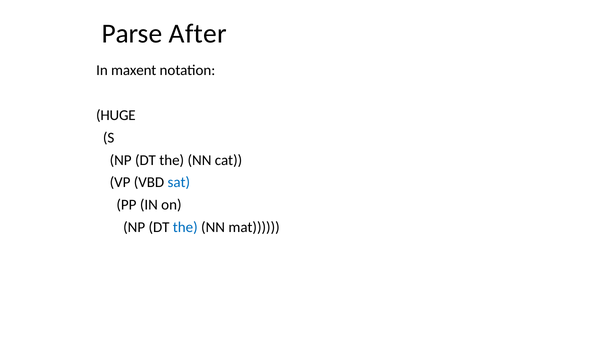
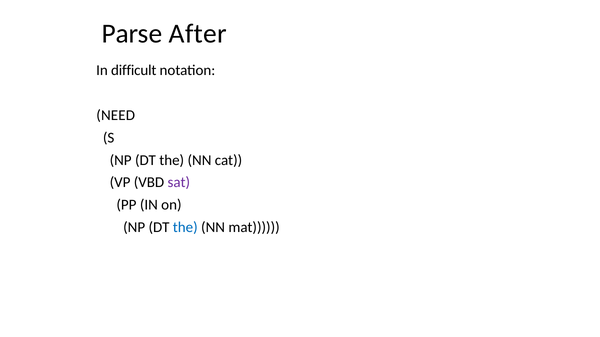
maxent: maxent -> difficult (134, 71)
HUGE: HUGE -> NEED (116, 115)
sat colour: blue -> purple (179, 183)
